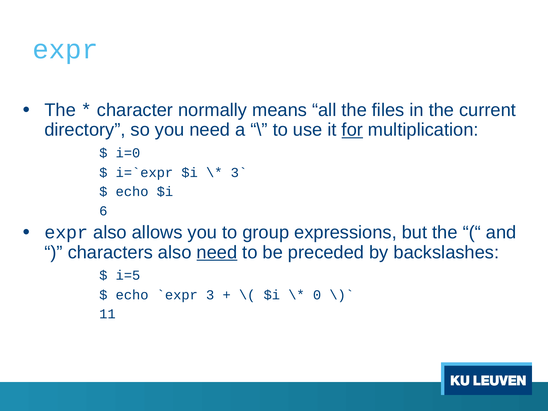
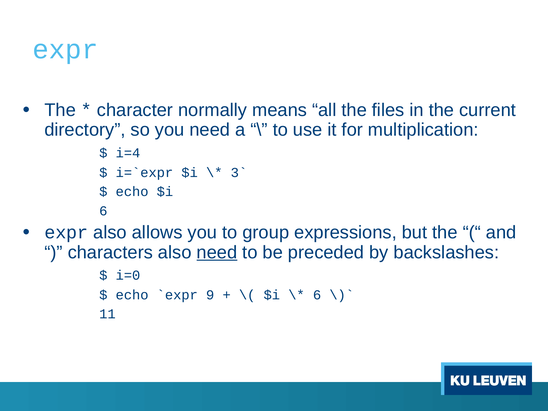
for underline: present -> none (352, 130)
i=0: i=0 -> i=4 (128, 153)
i=5: i=5 -> i=0 (128, 275)
3: 3 -> 9 (210, 295)
0: 0 -> 6 (317, 295)
